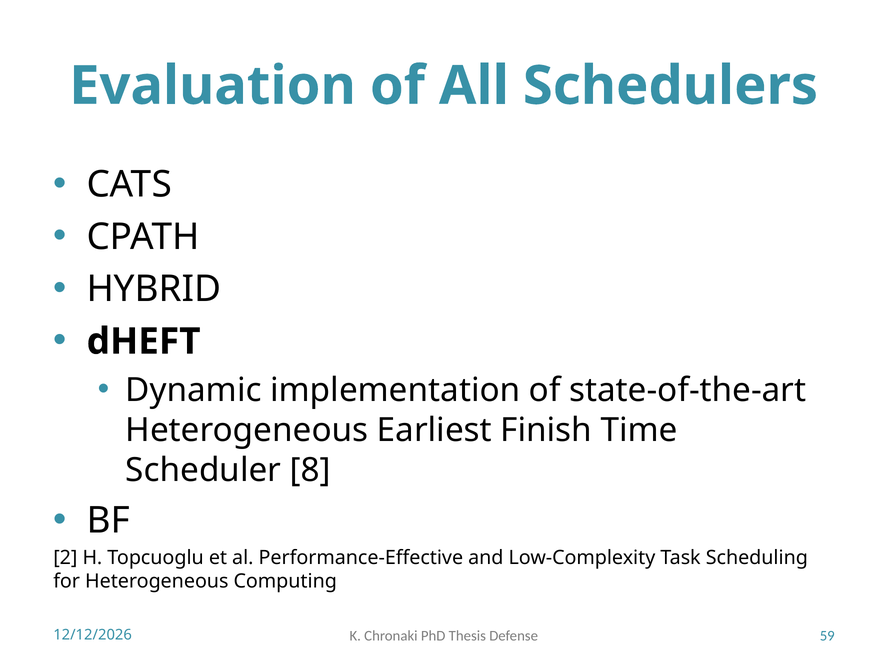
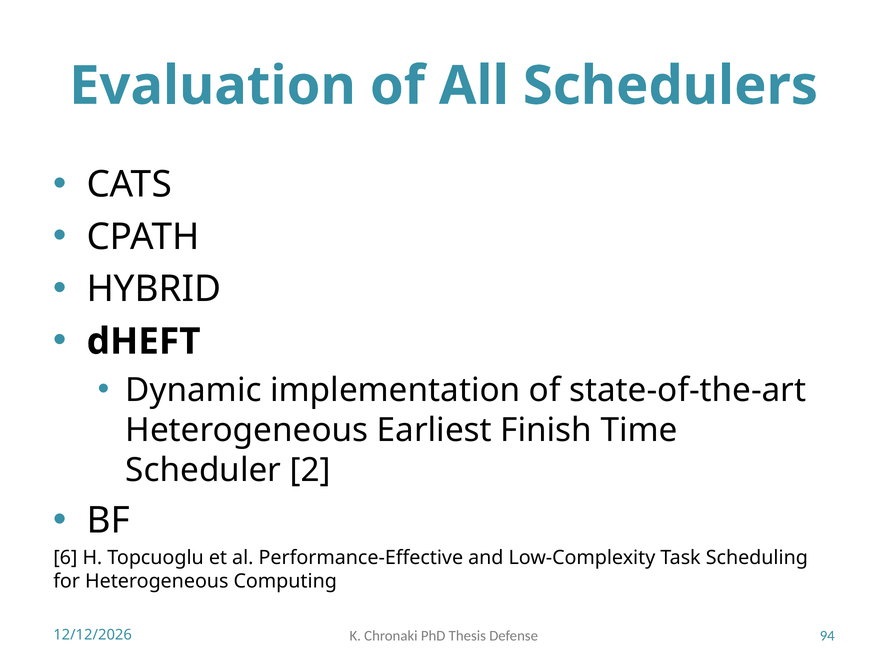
8: 8 -> 2 (310, 470)
2: 2 -> 6 (65, 558)
59: 59 -> 94 (827, 636)
